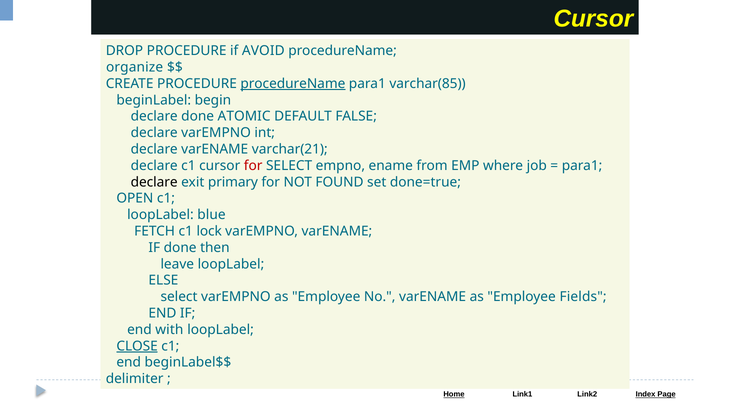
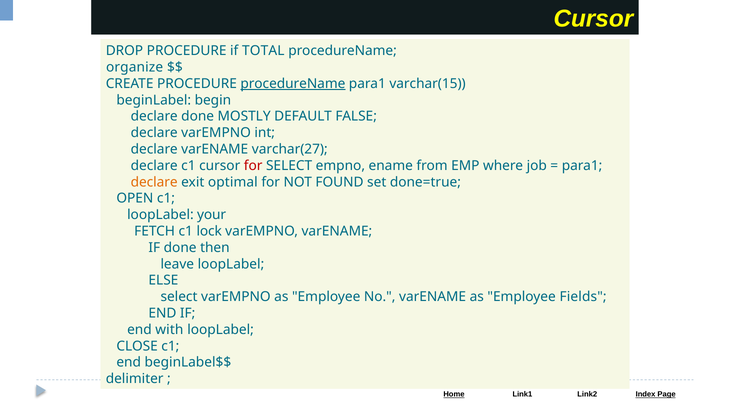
AVOID: AVOID -> TOTAL (263, 51)
varchar(85: varchar(85 -> varchar(15 (428, 84)
ATOMIC: ATOMIC -> MOSTLY (244, 117)
varchar(21: varchar(21 -> varchar(27 (290, 149)
declare colour: black -> orange (154, 182)
primary: primary -> optimal (233, 182)
blue: blue -> your (212, 215)
CLOSE underline: present -> none (137, 347)
